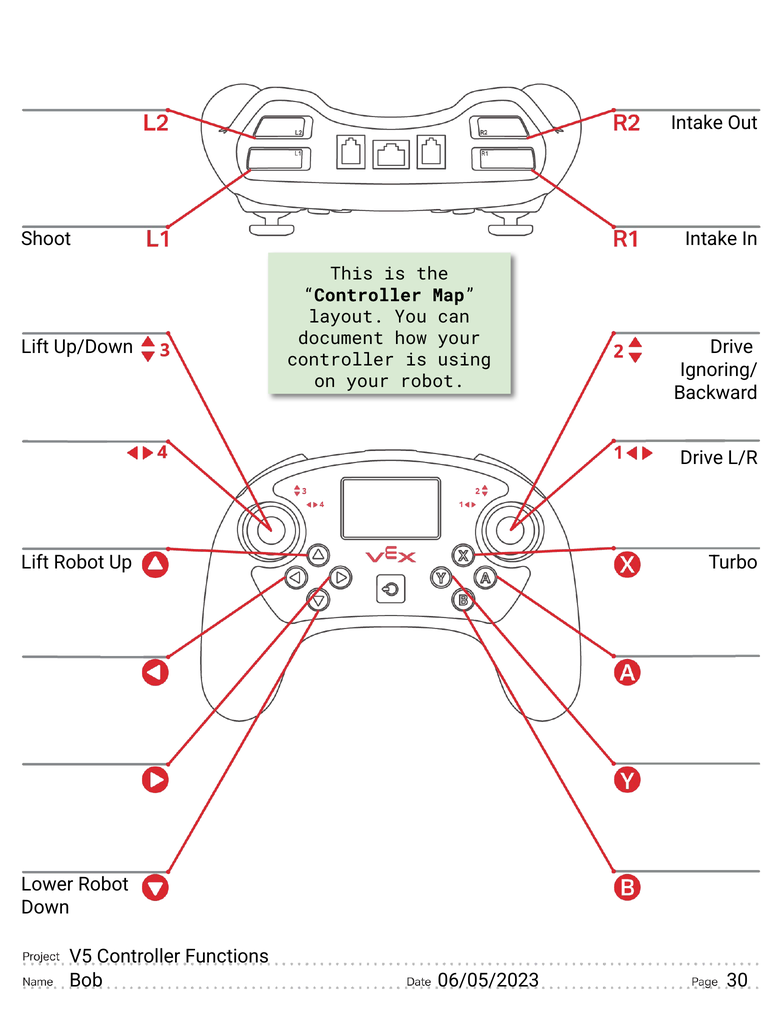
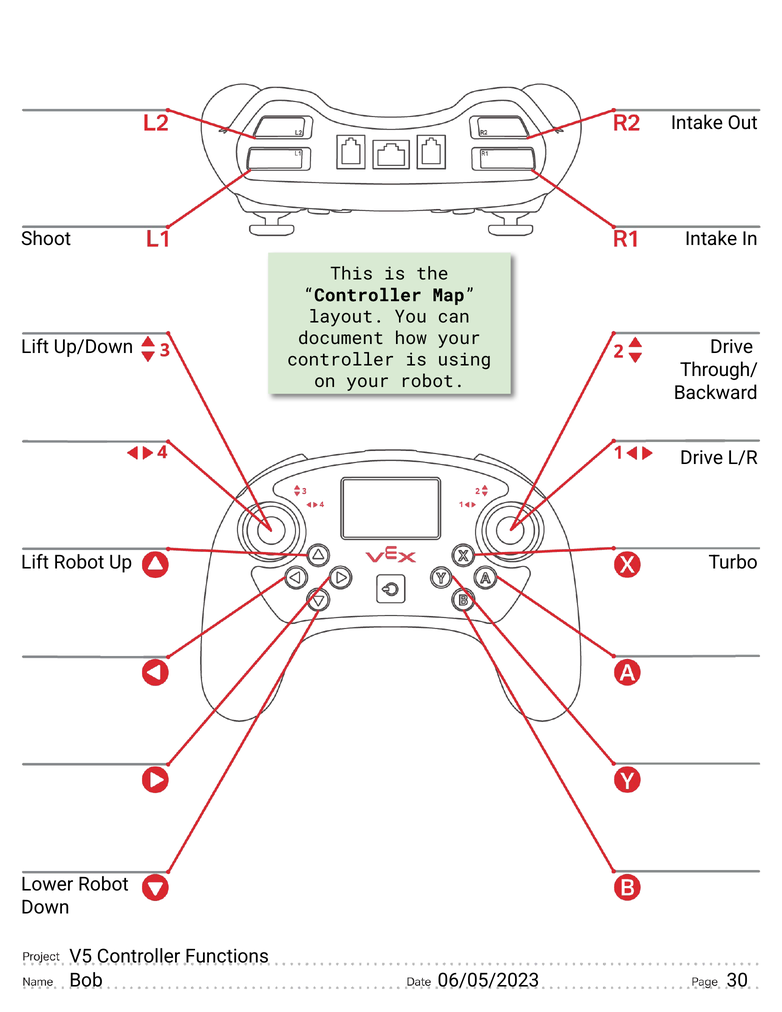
Ignoring/: Ignoring/ -> Through/ (719, 370)
